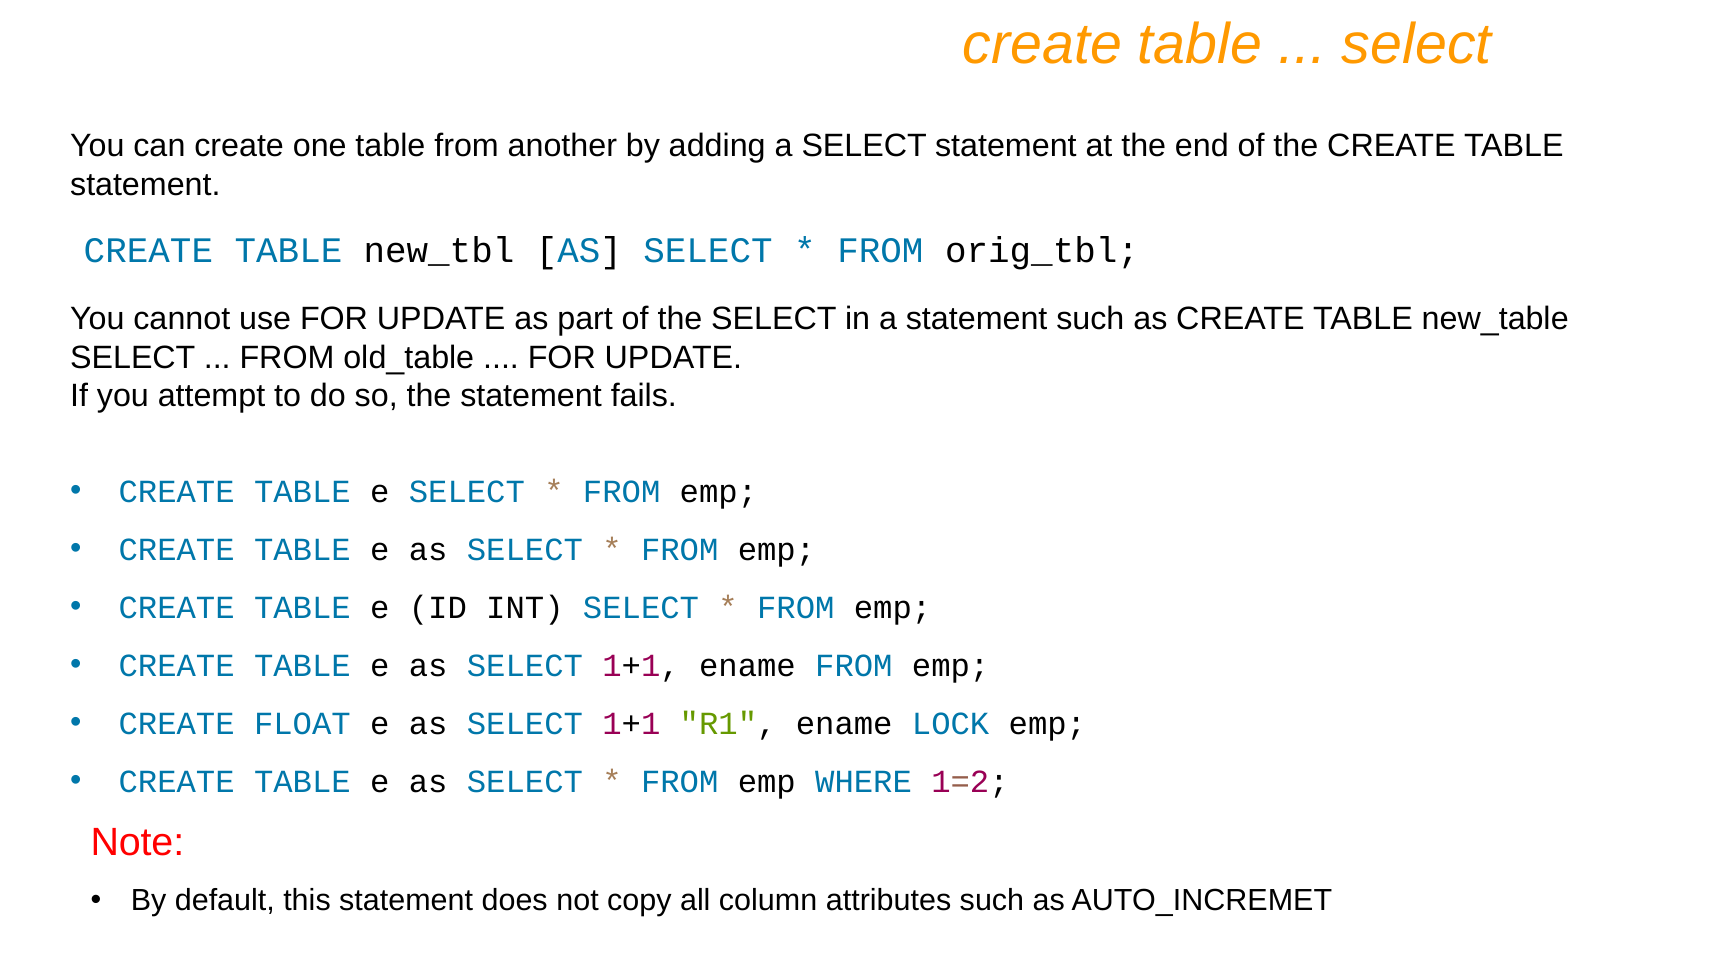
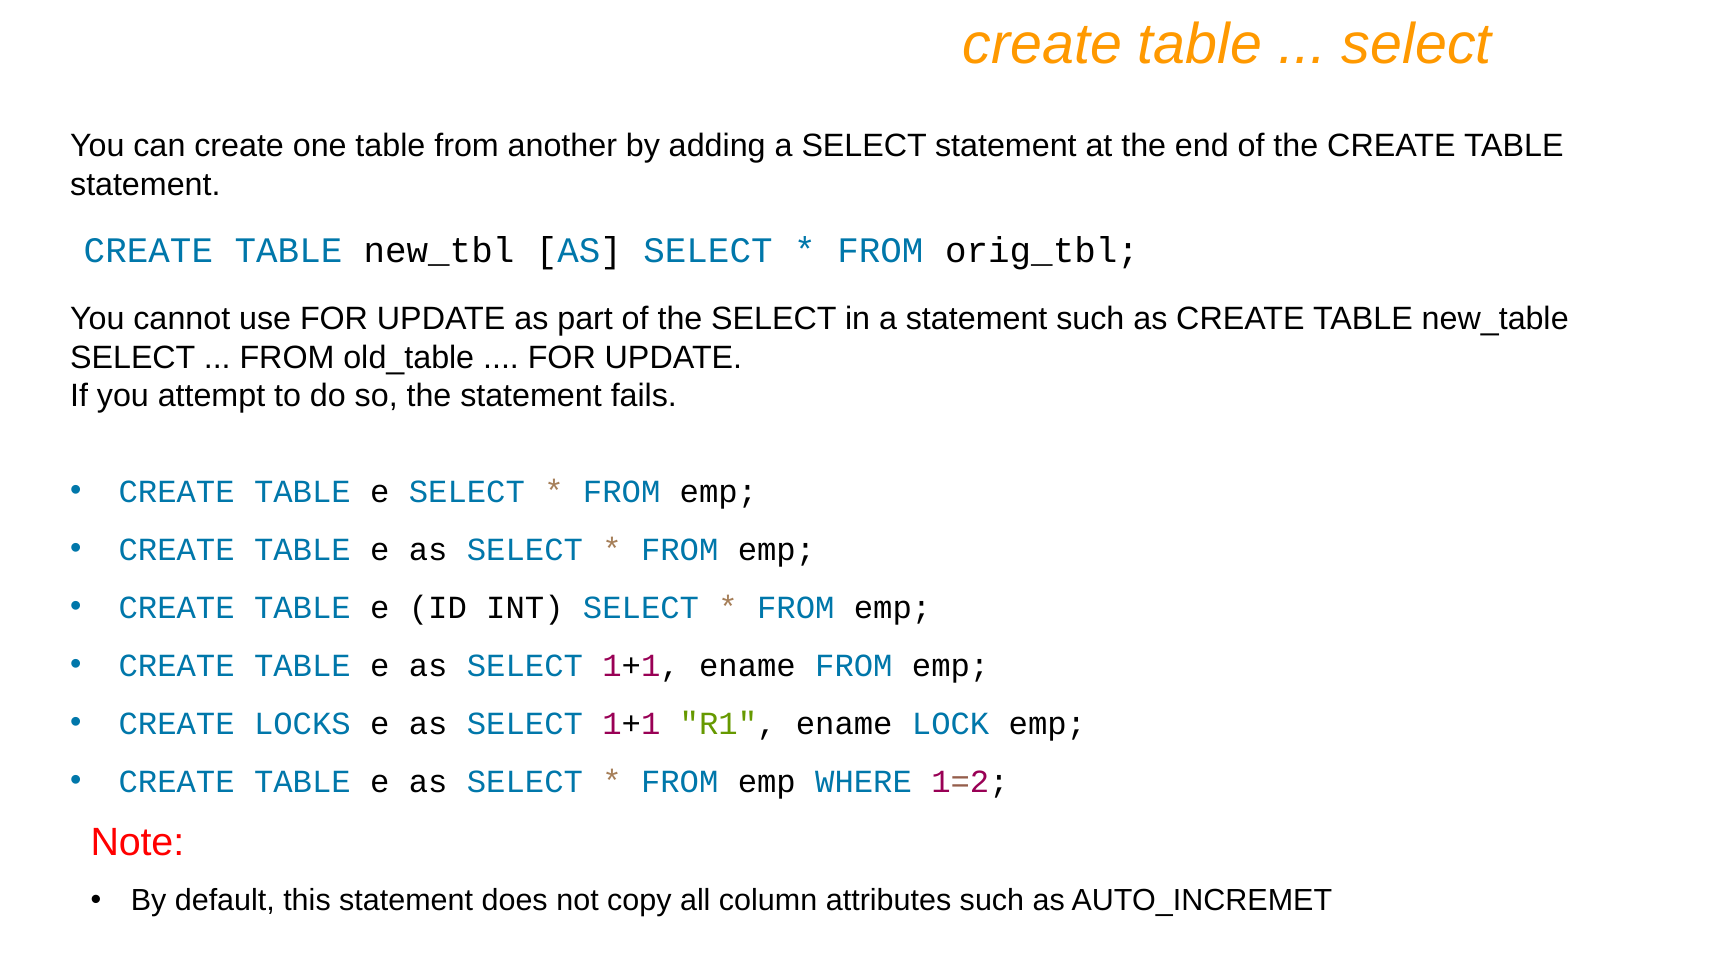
FLOAT: FLOAT -> LOCKS (302, 724)
